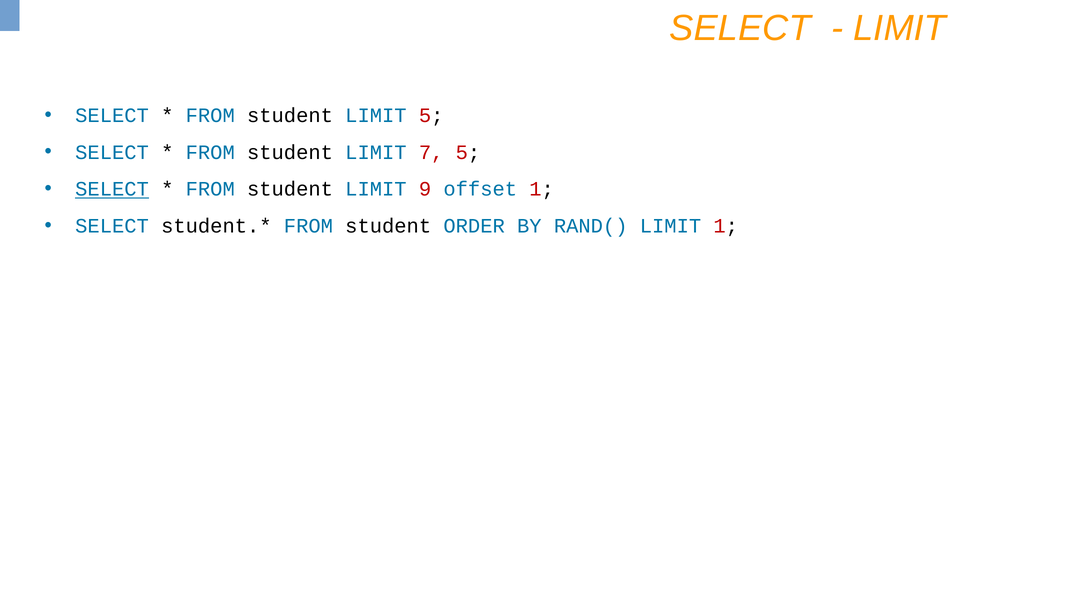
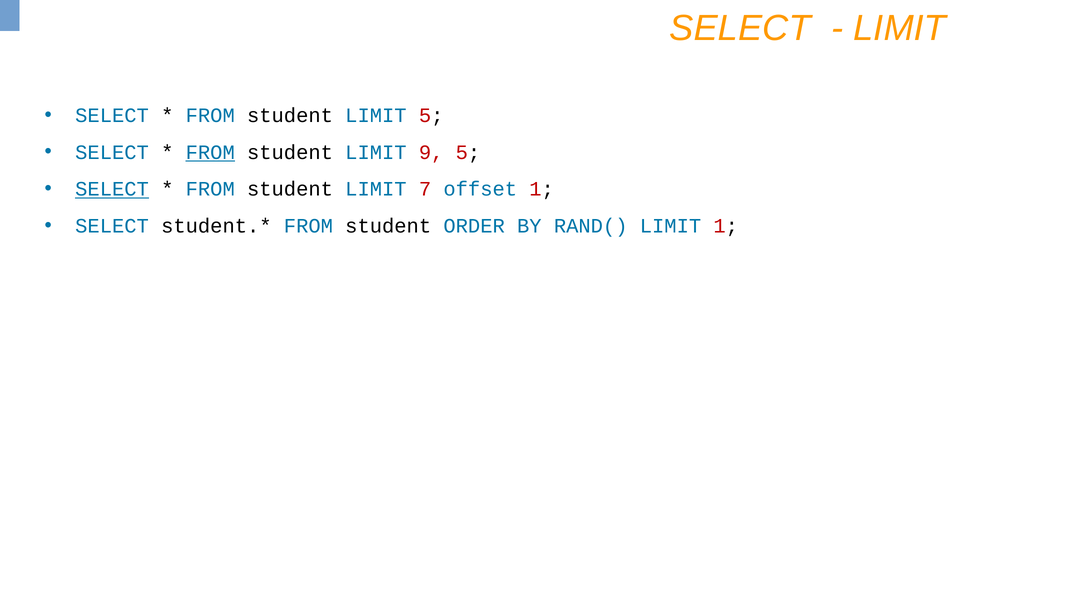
FROM underline: none -> present (210, 152)
7: 7 -> 9 (431, 152)
9: 9 -> 7 (425, 189)
